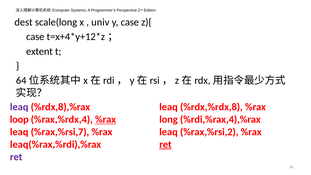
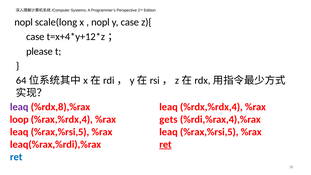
dest: dest -> nopl (24, 22)
univ: univ -> nopl (100, 22)
extent: extent -> please (39, 51)
%rdx,%rdx,8: %rdx,%rdx,8 -> %rdx,%rdx,4 (211, 107)
%rax underline: present -> none (106, 119)
long: long -> gets (168, 119)
%rax,%rsi,7: %rax,%rsi,7 -> %rax,%rsi,5 (60, 132)
%rax,%rsi,2: %rax,%rsi,2 -> %rax,%rsi,5 (209, 132)
ret colour: purple -> blue (16, 157)
